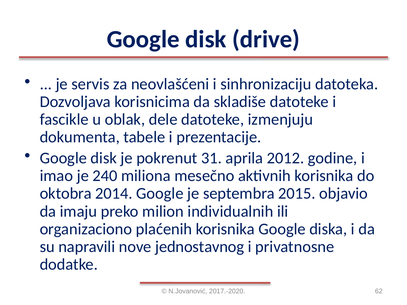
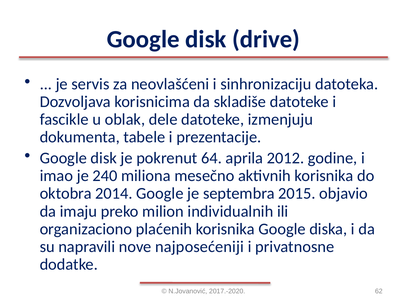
31: 31 -> 64 (212, 158)
jednostavnog: jednostavnog -> najposećeniji (200, 247)
